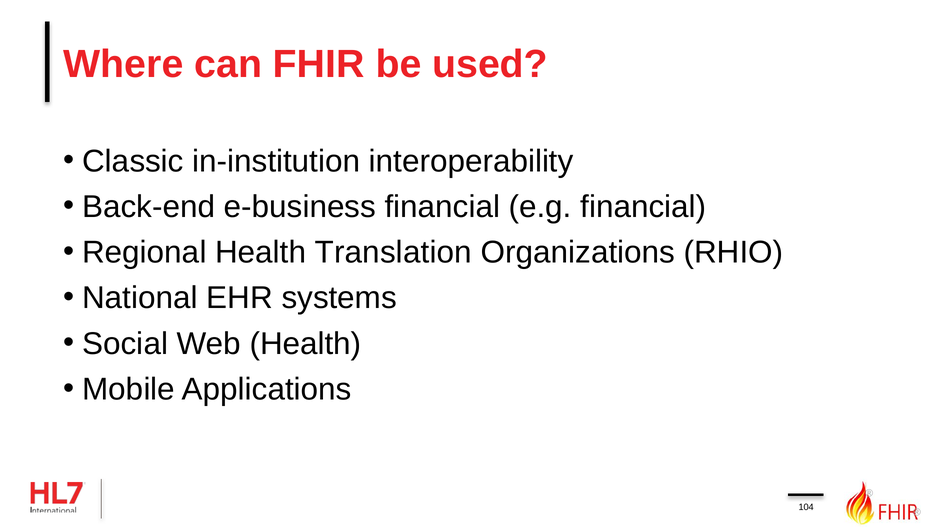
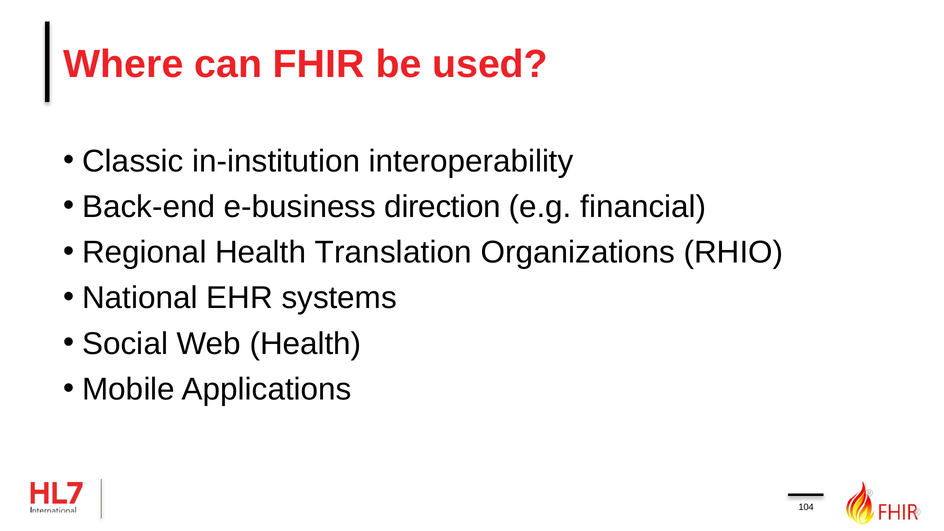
e-business financial: financial -> direction (443, 207)
